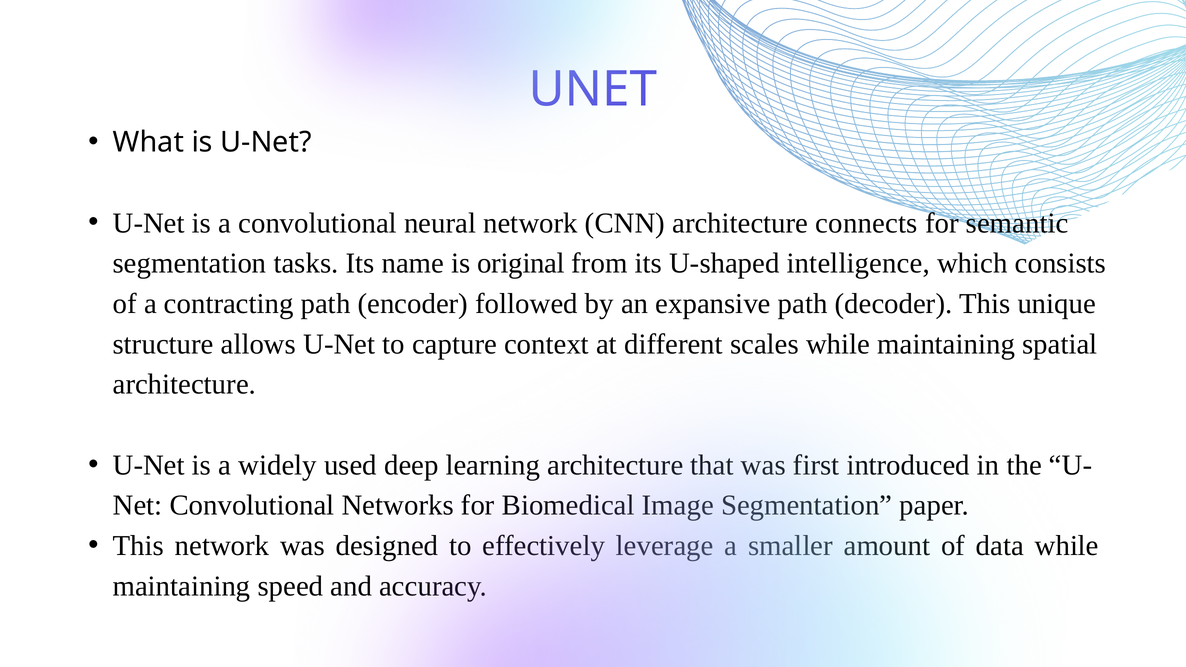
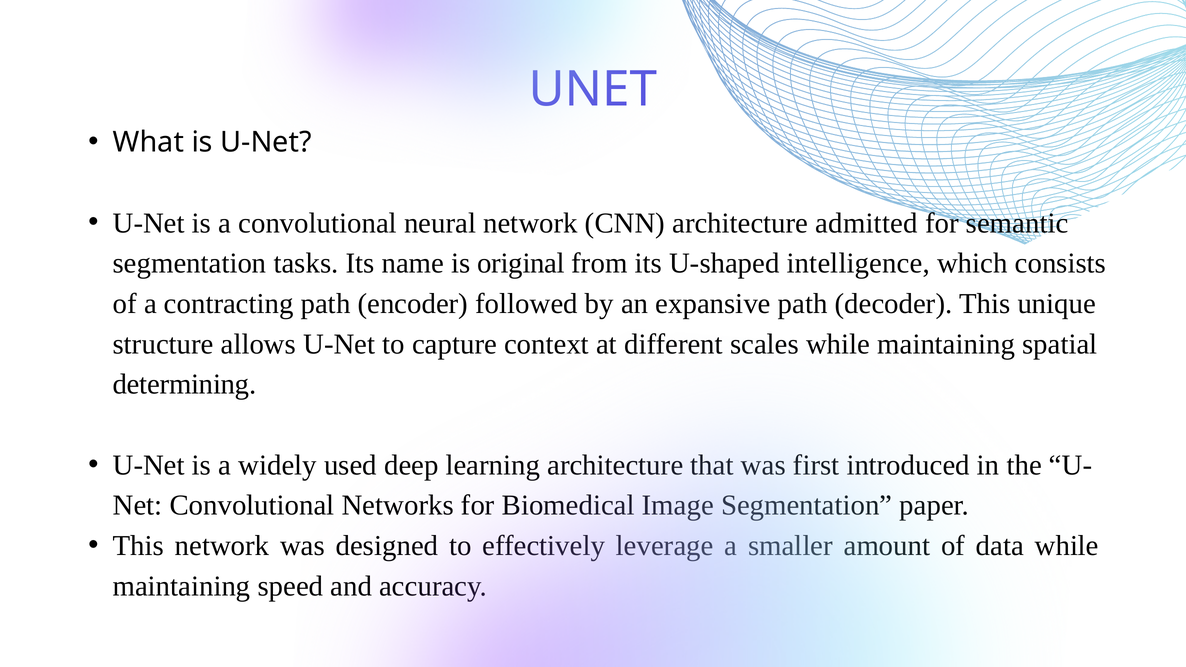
connects: connects -> admitted (867, 223)
architecture: architecture -> determining (185, 384)
